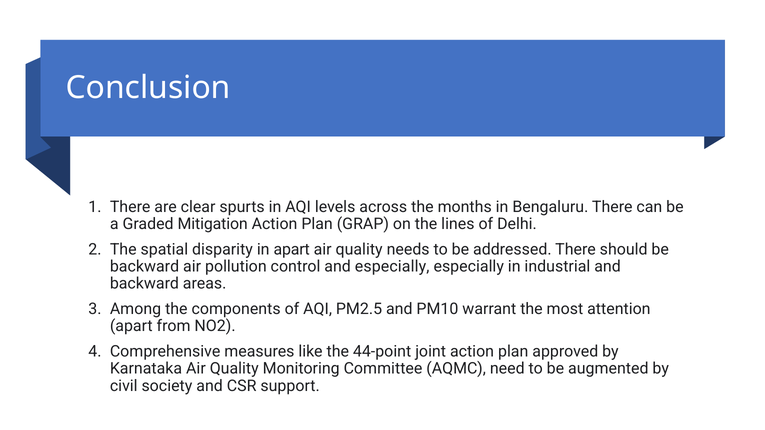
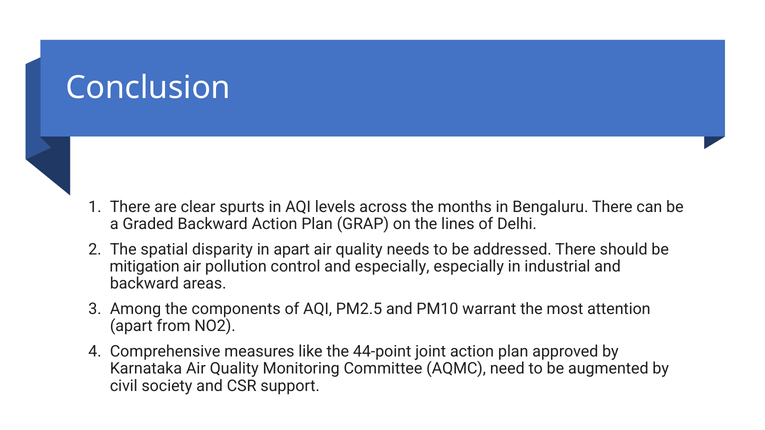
Graded Mitigation: Mitigation -> Backward (213, 224)
backward: backward -> mitigation (145, 267)
